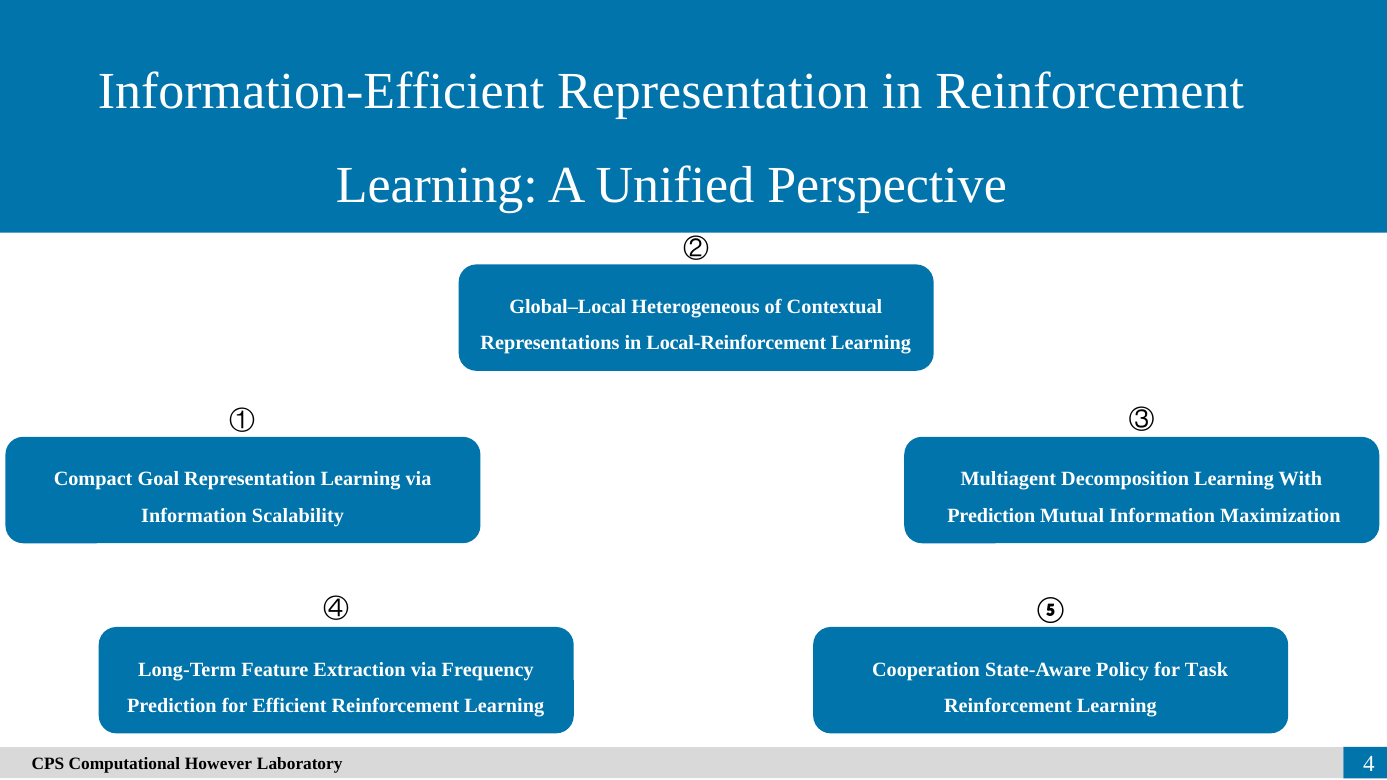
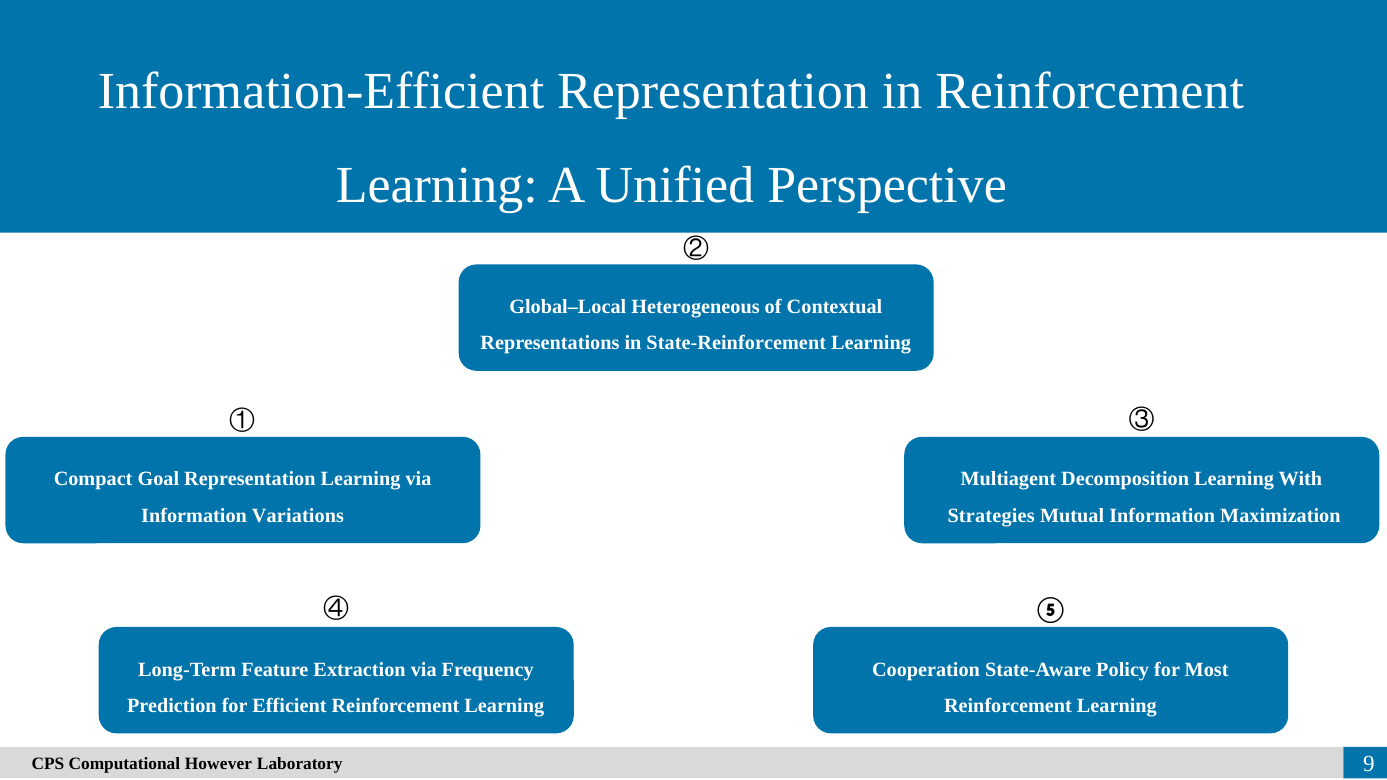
Local-Reinforcement: Local-Reinforcement -> State-Reinforcement (736, 343)
Scalability: Scalability -> Variations (298, 516)
Prediction: Prediction -> Strategies (991, 516)
Task: Task -> Most (1207, 670)
4: 4 -> 9 (1369, 764)
